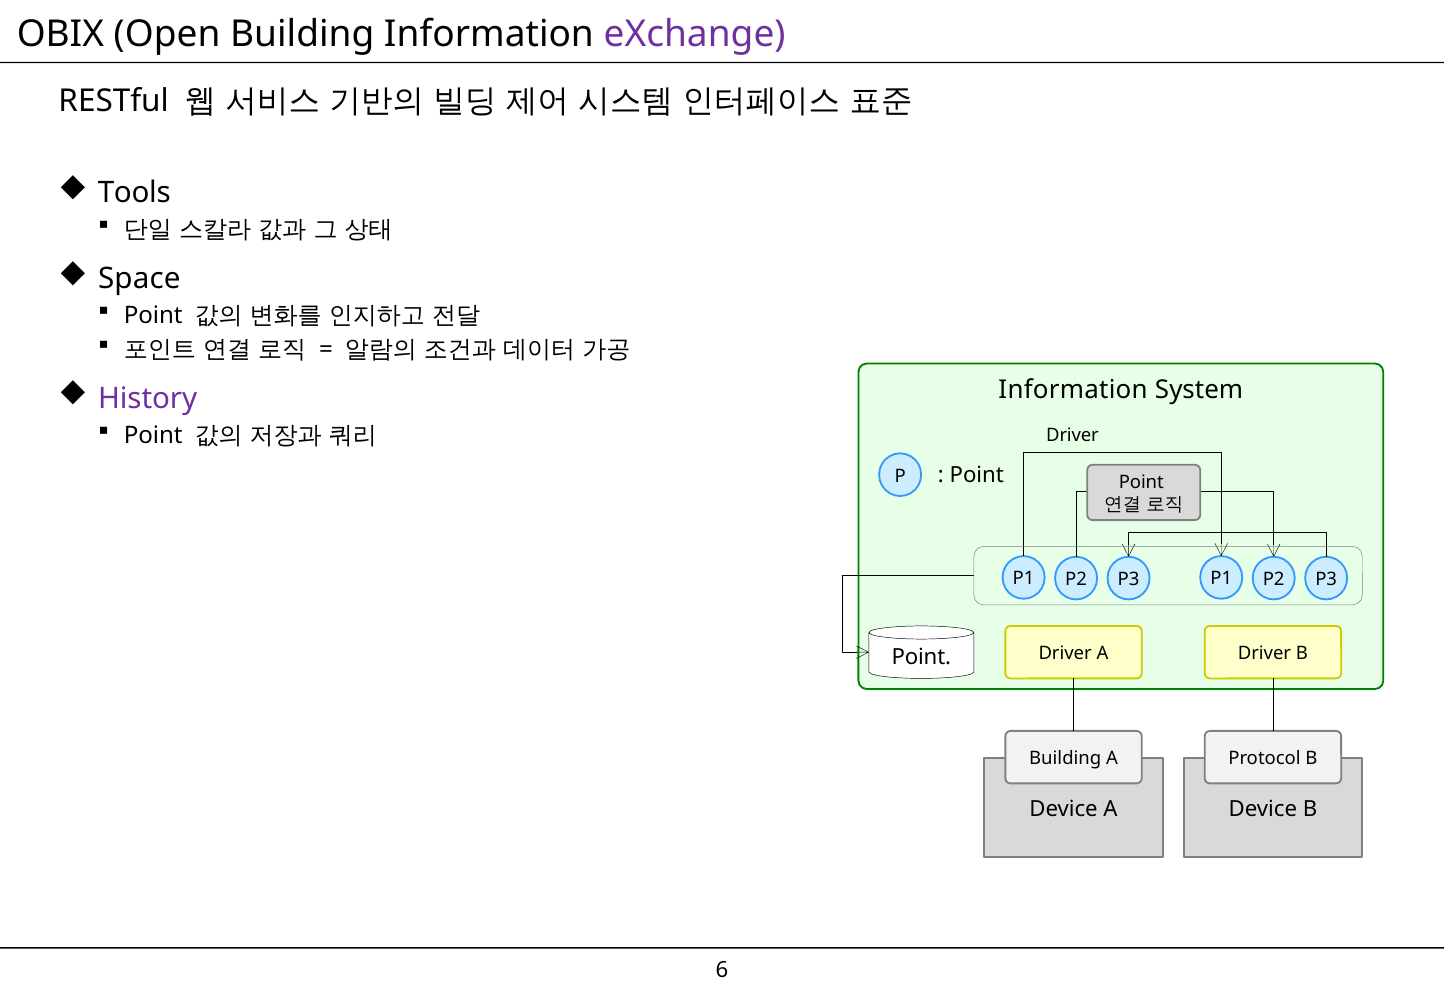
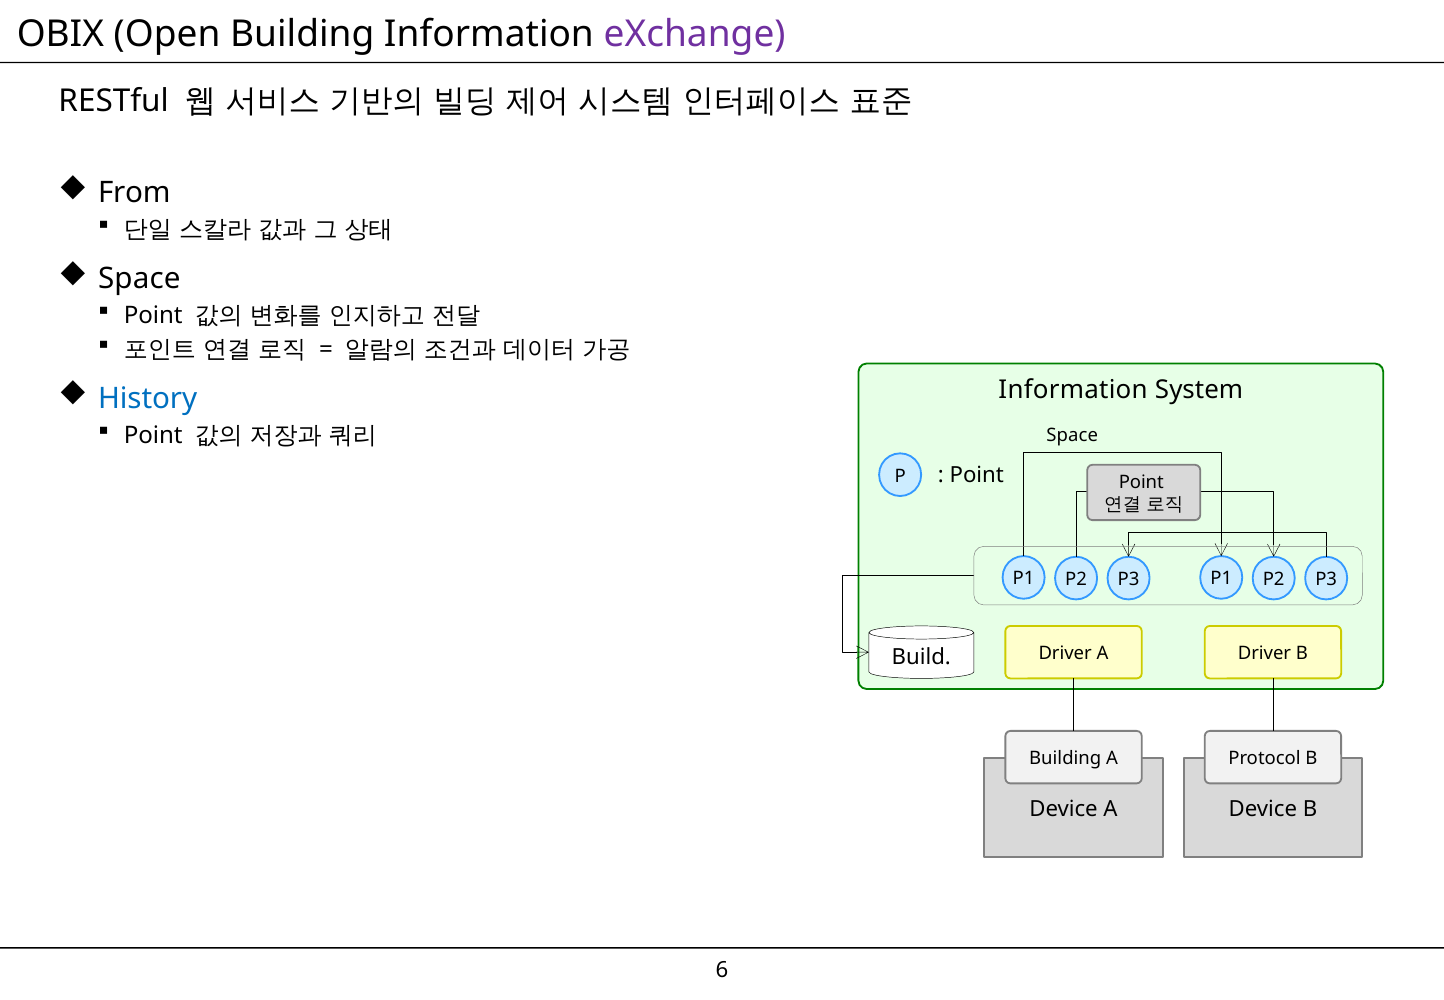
Tools: Tools -> From (134, 193)
History colour: purple -> blue (148, 399)
Driver: Driver -> Space (1072, 435)
Point: Point -> Build (921, 657)
